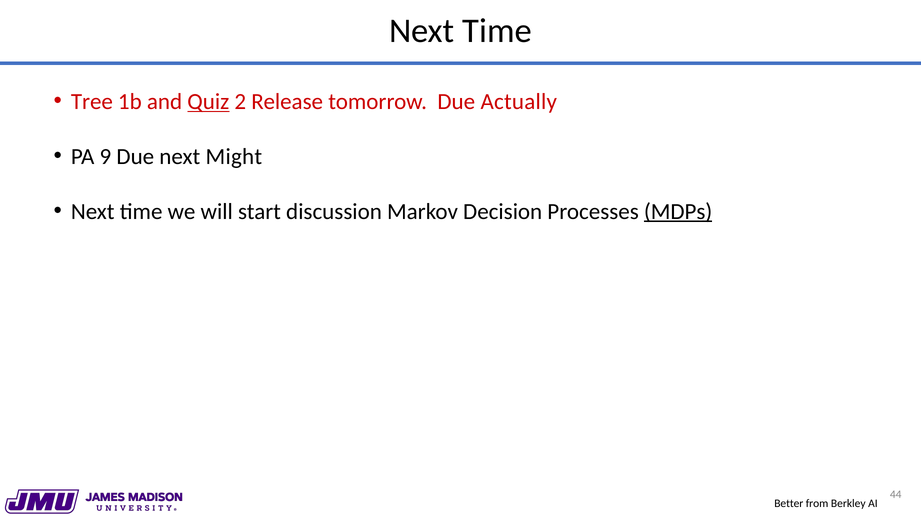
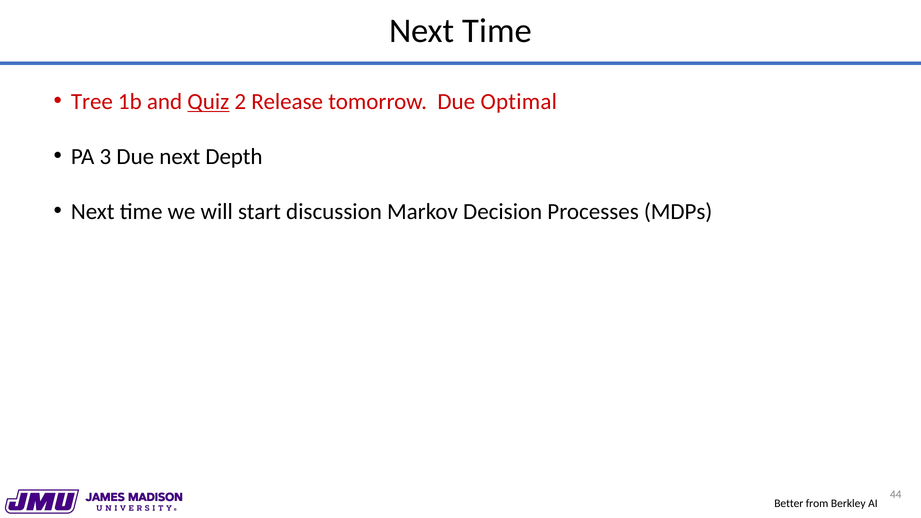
Actually: Actually -> Optimal (519, 102)
9: 9 -> 3 (105, 157)
Might: Might -> Depth (234, 157)
MDPs underline: present -> none (678, 211)
